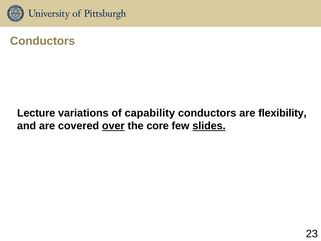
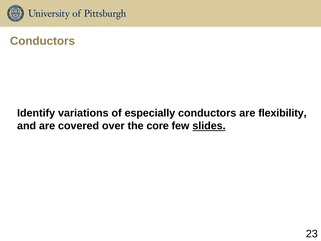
Lecture: Lecture -> Identify (36, 113)
capability: capability -> especially (150, 113)
over underline: present -> none (113, 126)
